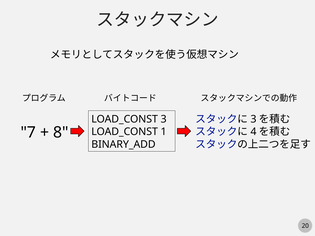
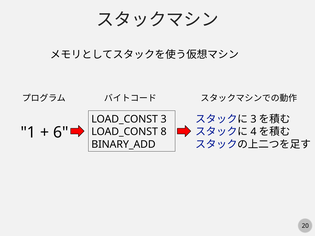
7: 7 -> 1 (28, 133)
8: 8 -> 6 (61, 133)
1: 1 -> 8 (164, 132)
